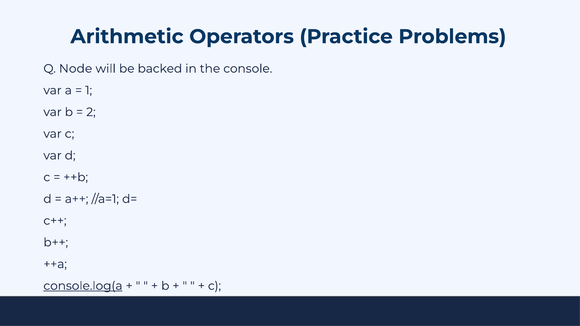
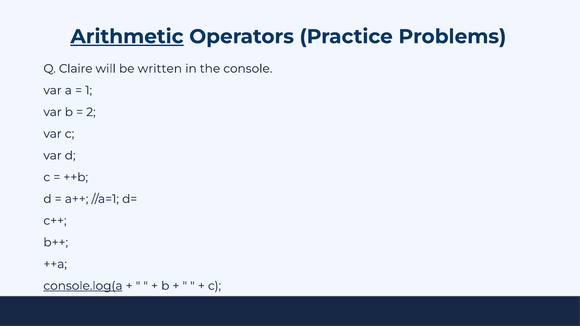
Arithmetic underline: none -> present (127, 37)
Node: Node -> Claire (76, 69)
backed: backed -> written (160, 69)
